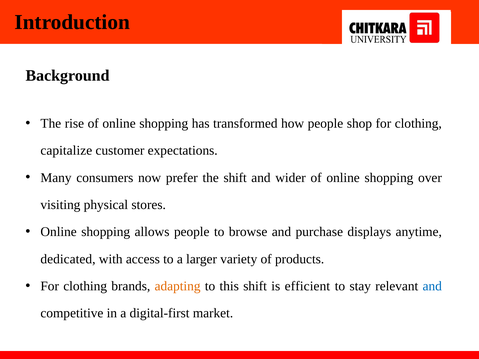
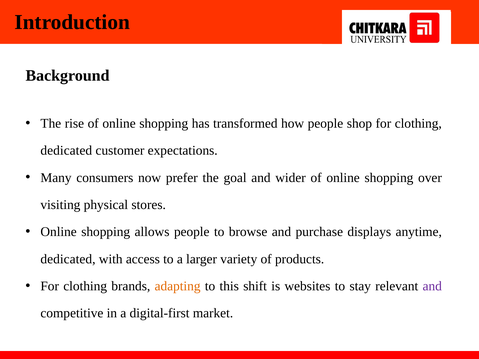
capitalize: capitalize -> dedicated (66, 151)
the shift: shift -> goal (235, 178)
efficient: efficient -> websites (307, 286)
and colour: blue -> purple (432, 286)
